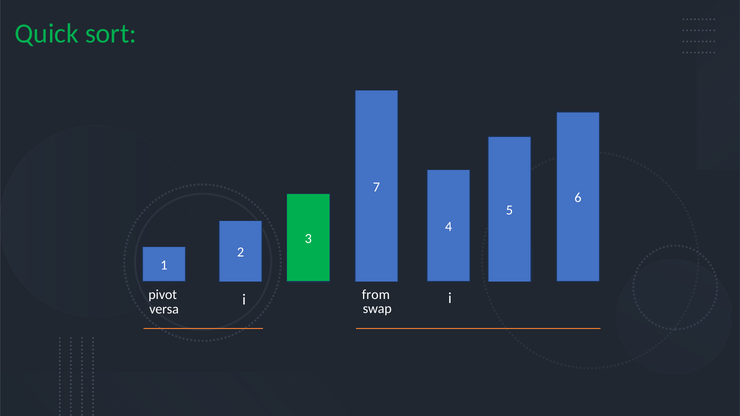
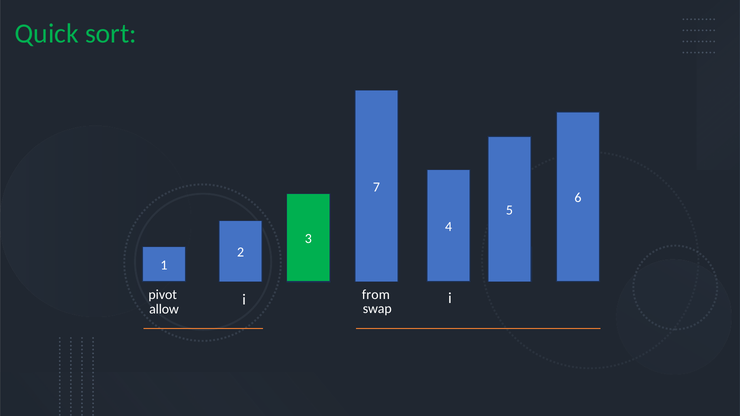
versa: versa -> allow (164, 309)
